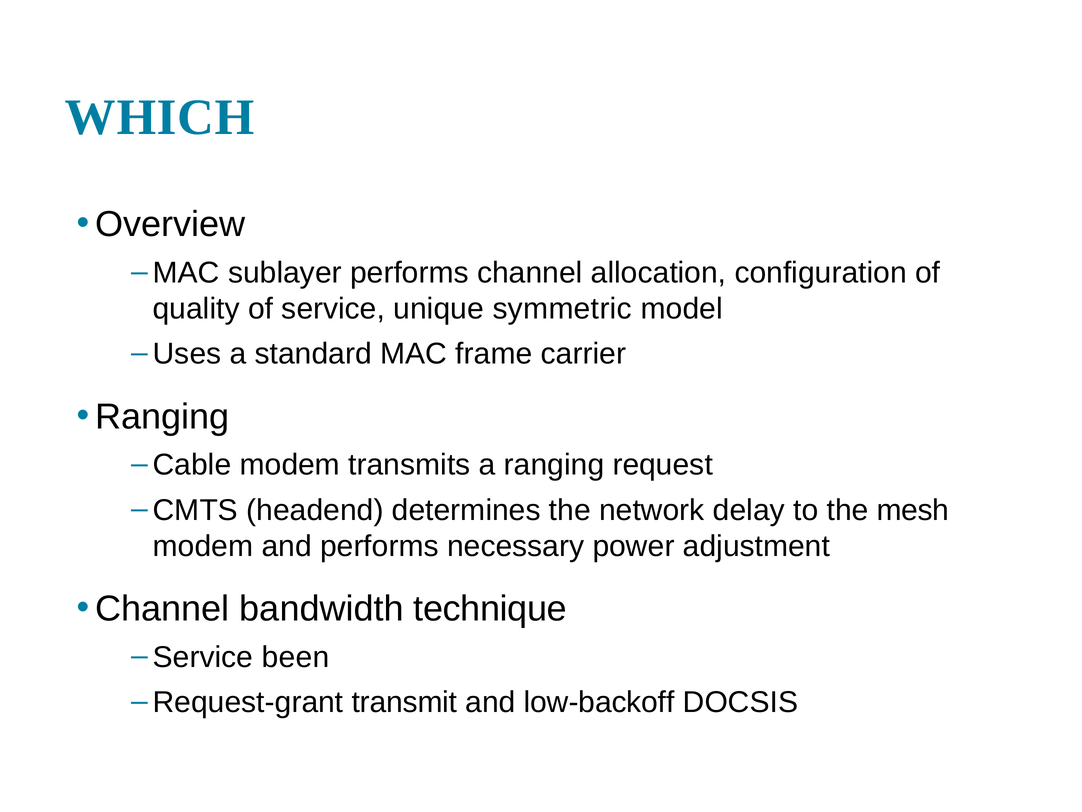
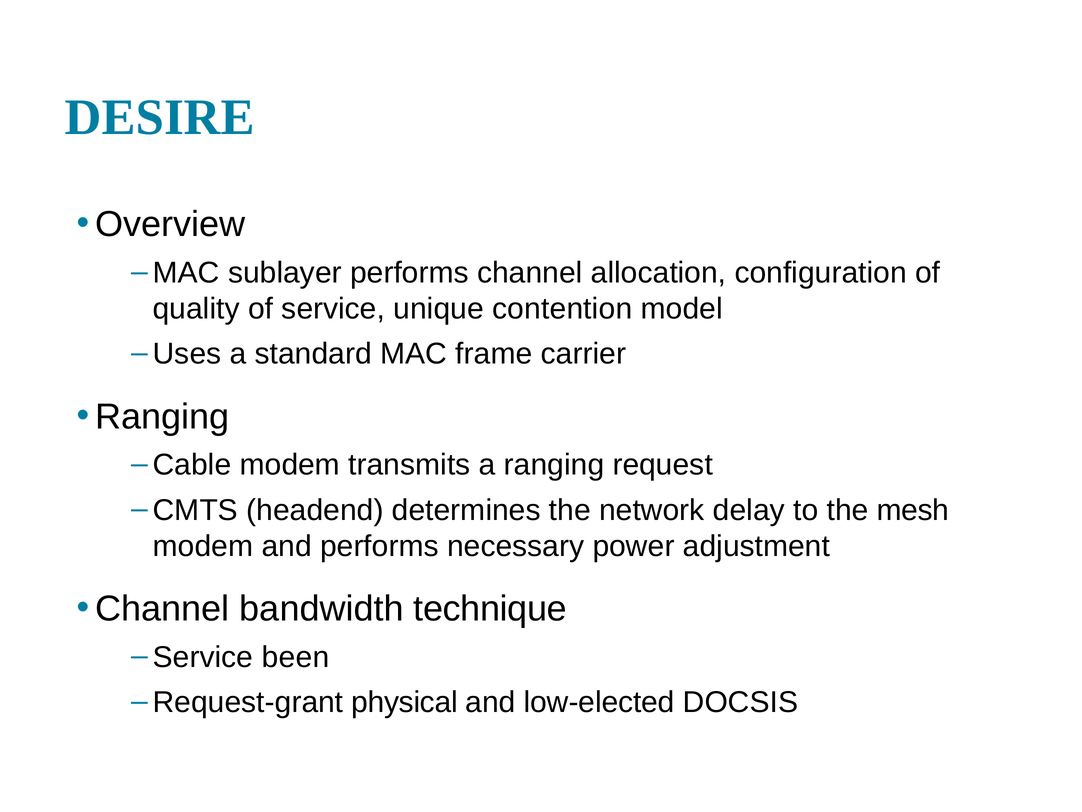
WHICH: WHICH -> DESIRE (160, 117)
symmetric: symmetric -> contention (562, 309)
transmit: transmit -> physical (404, 702)
low-backoff: low-backoff -> low-elected (599, 702)
